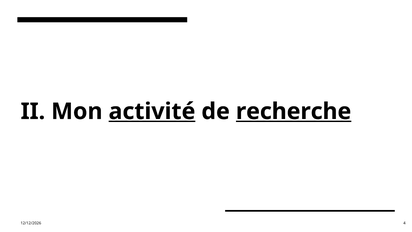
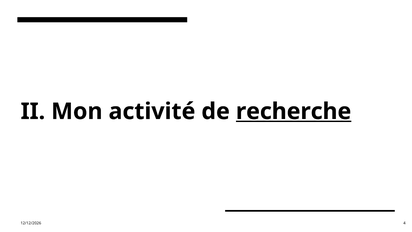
activité underline: present -> none (152, 111)
